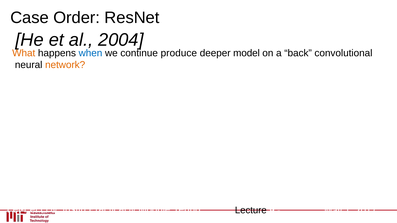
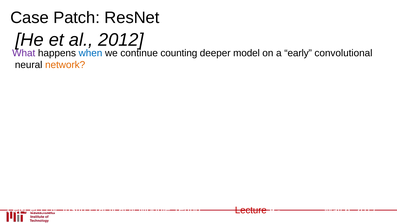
Order: Order -> Patch (77, 18)
2004: 2004 -> 2012 (121, 40)
What colour: orange -> purple (24, 53)
produce: produce -> counting (179, 53)
back: back -> early (298, 53)
Lecture colour: black -> red (251, 210)
1: 1 -> 6 (349, 210)
